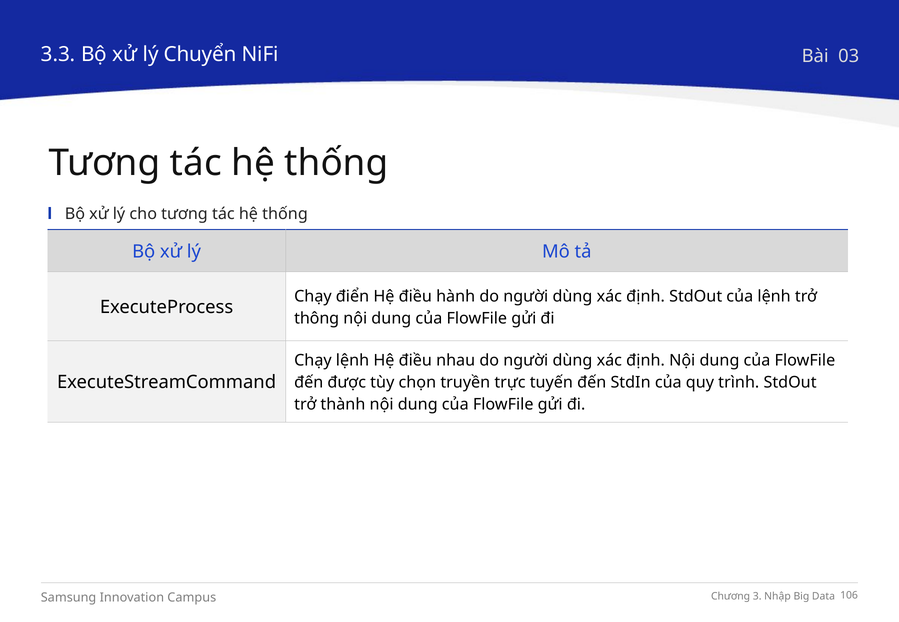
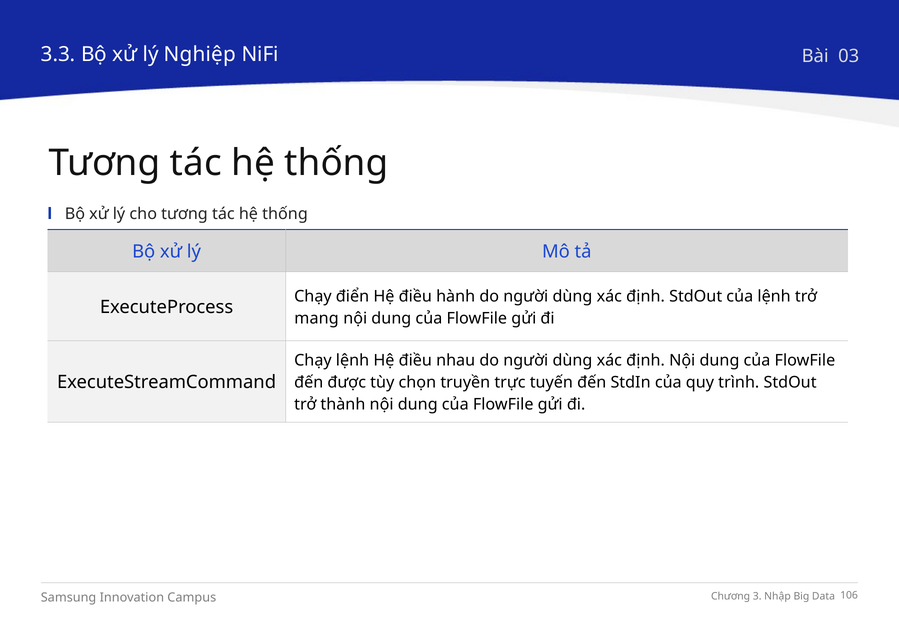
Chuyển: Chuyển -> Nghiệp (200, 55)
thông: thông -> mang (317, 318)
